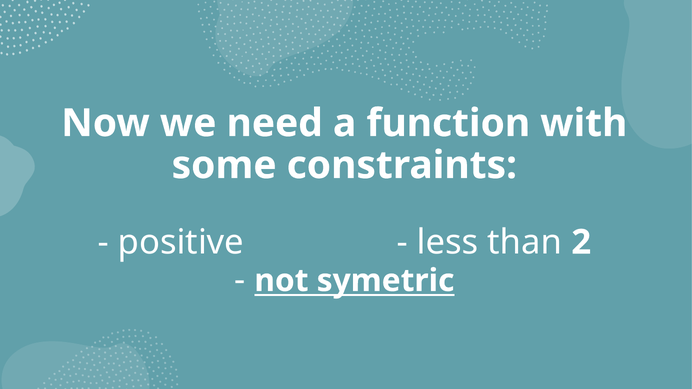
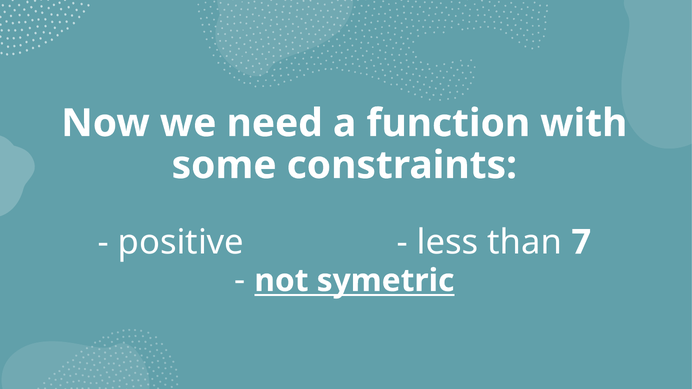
2: 2 -> 7 (581, 242)
